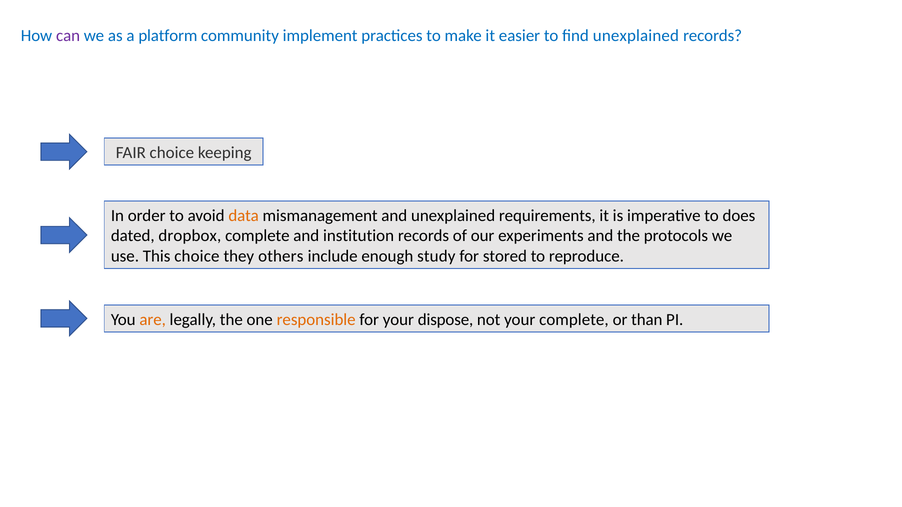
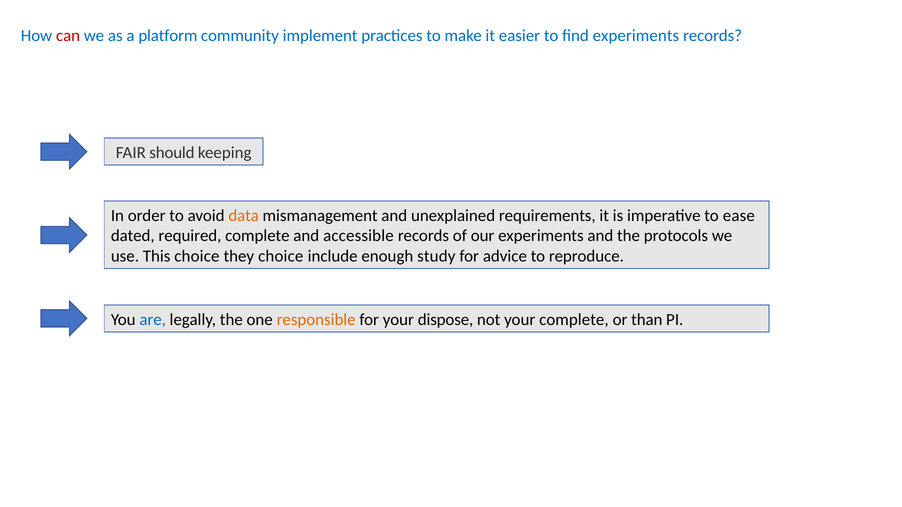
can colour: purple -> red (68, 36)
find unexplained: unexplained -> experiments (636, 36)
FAIR choice: choice -> should (172, 153)
does: does -> ease (739, 216)
dropbox: dropbox -> required (190, 236)
institution: institution -> accessible (358, 236)
they others: others -> choice (281, 256)
stored: stored -> advice (505, 256)
are colour: orange -> blue (153, 320)
